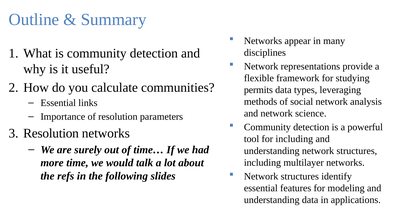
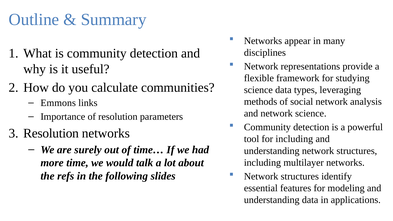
permits: permits -> science (258, 90)
Essential: Essential -> Emmons (58, 103)
